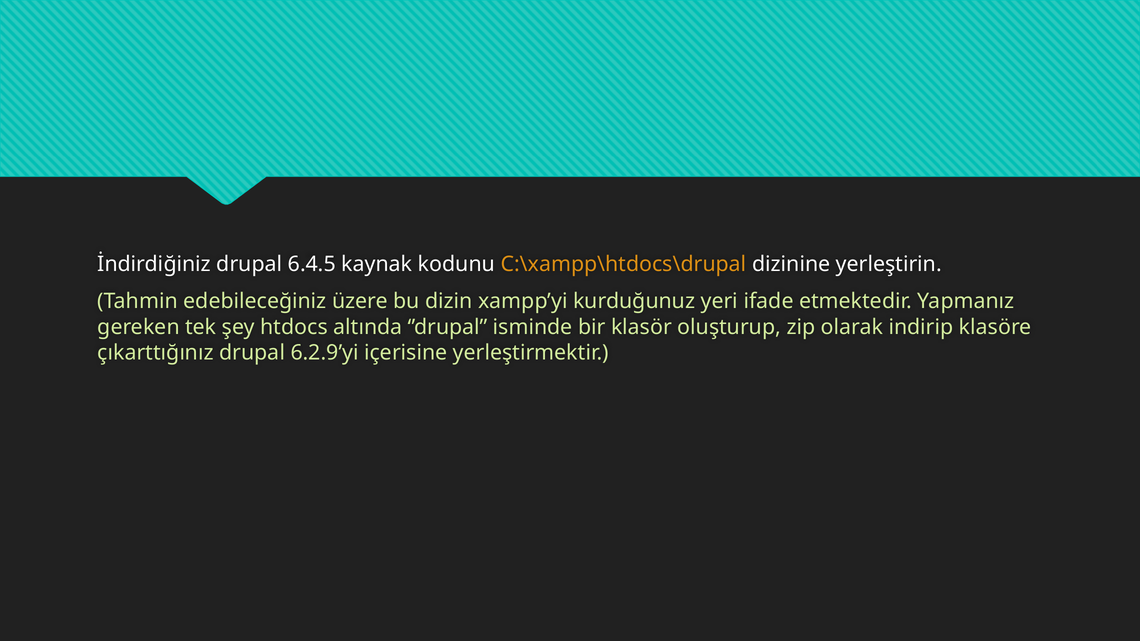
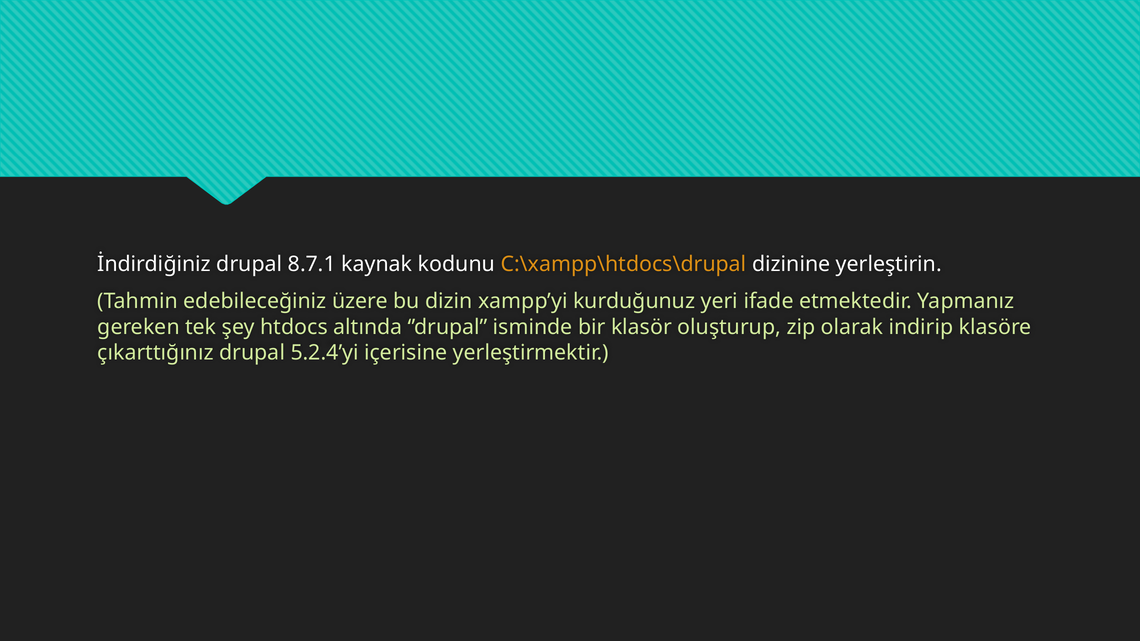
6.4.5: 6.4.5 -> 8.7.1 (312, 264)
6.2.9’yi: 6.2.9’yi -> 5.2.4’yi (325, 353)
